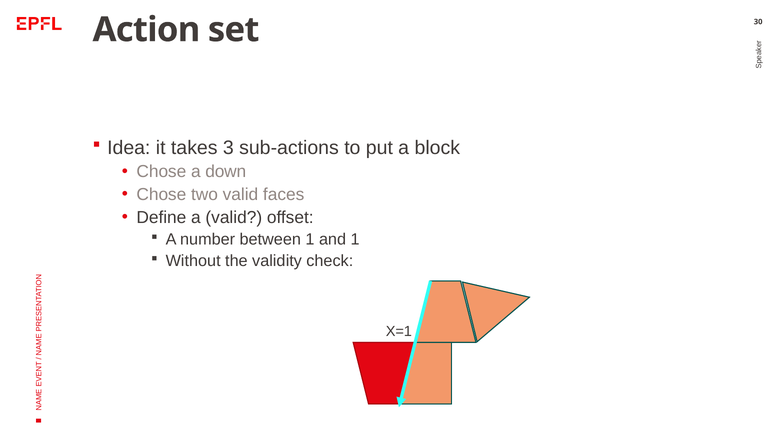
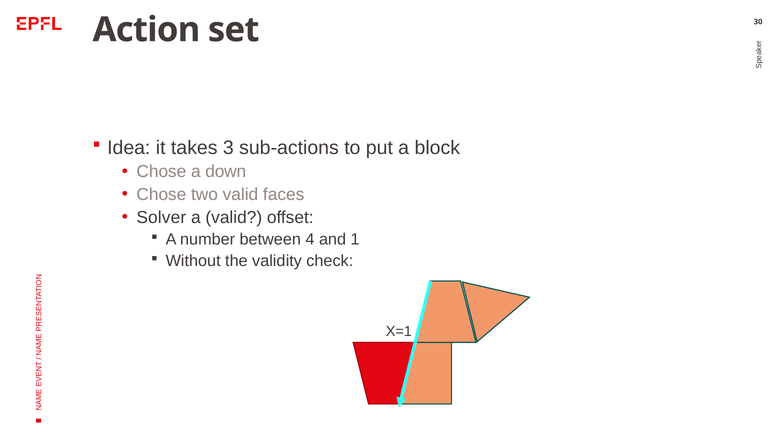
Define: Define -> Solver (161, 217)
between 1: 1 -> 4 (310, 239)
